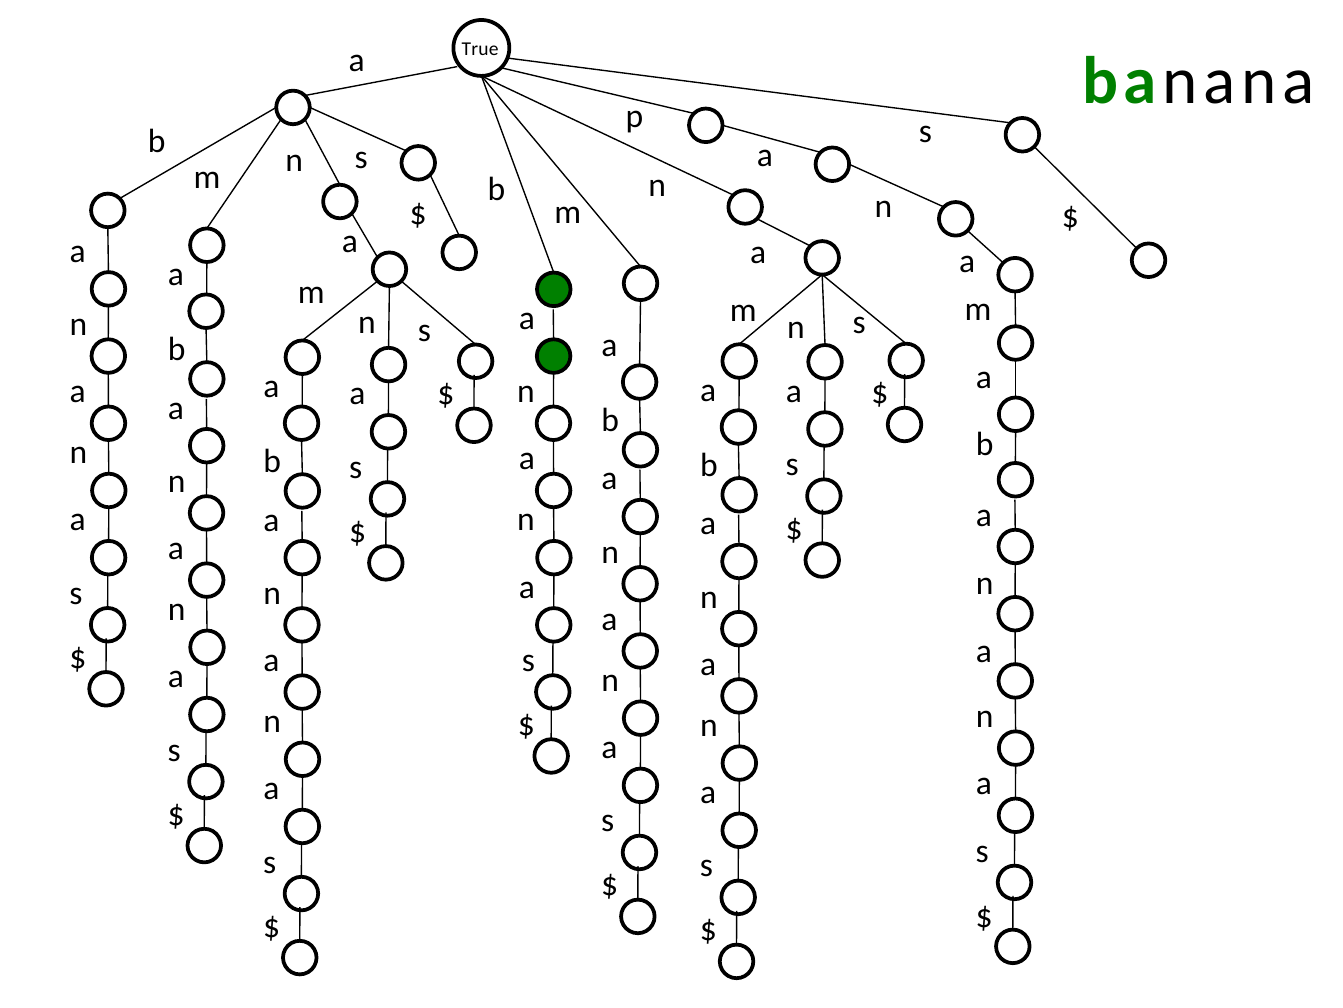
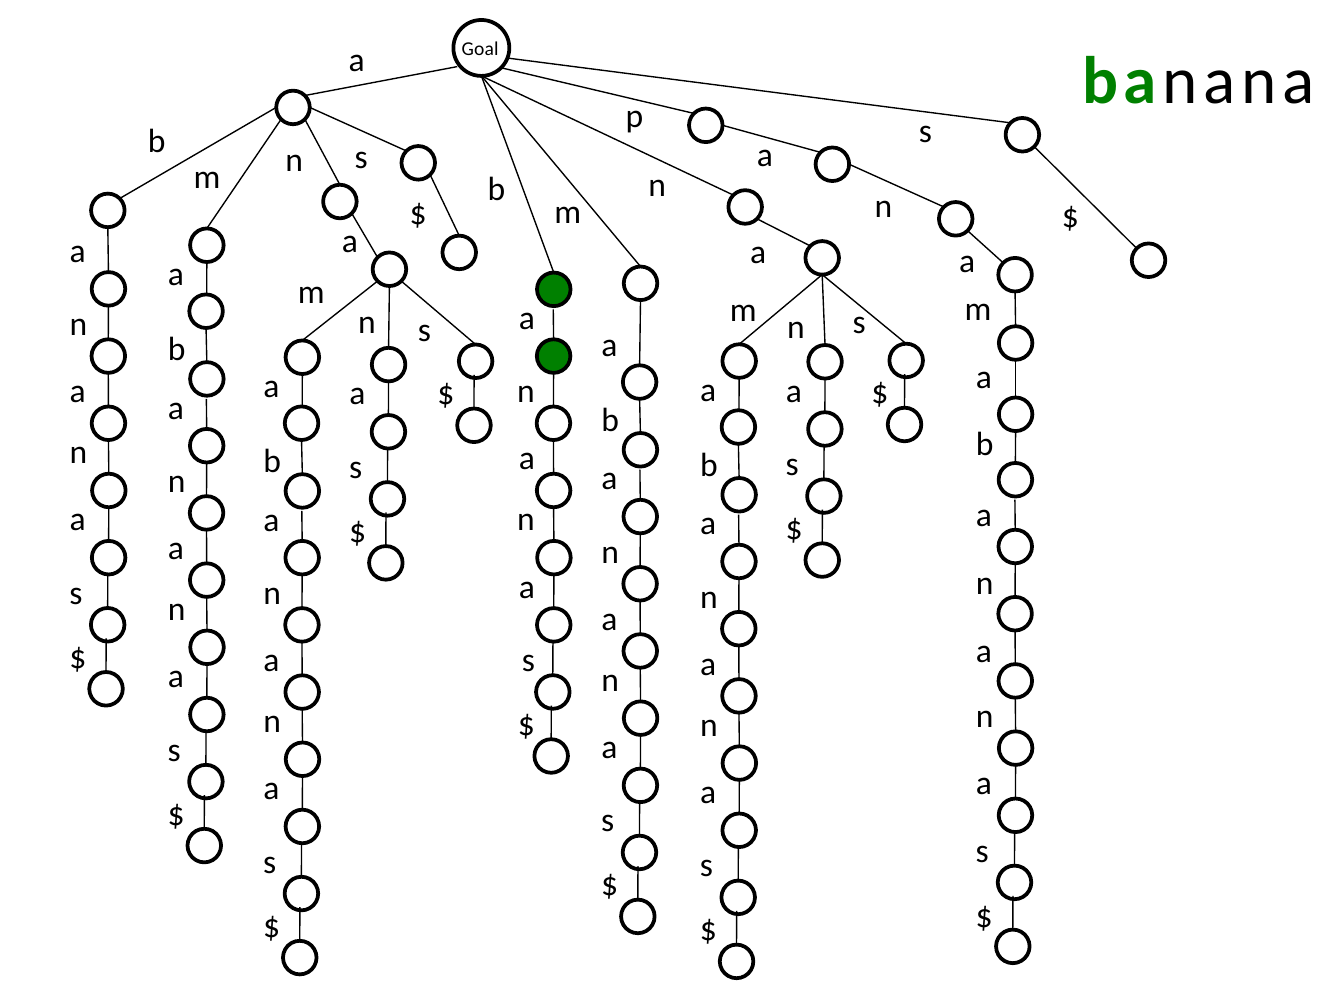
True: True -> Goal (480, 49)
